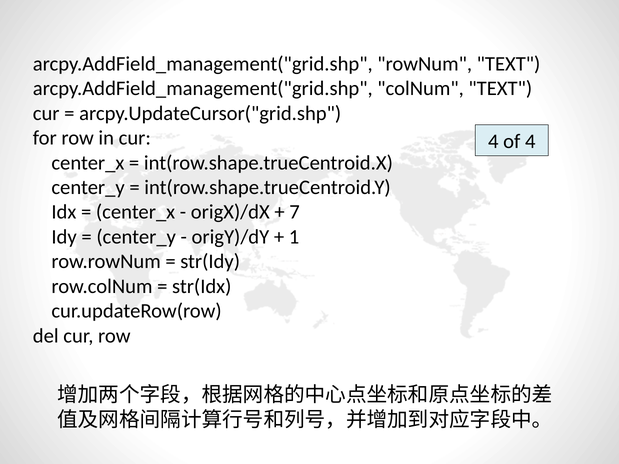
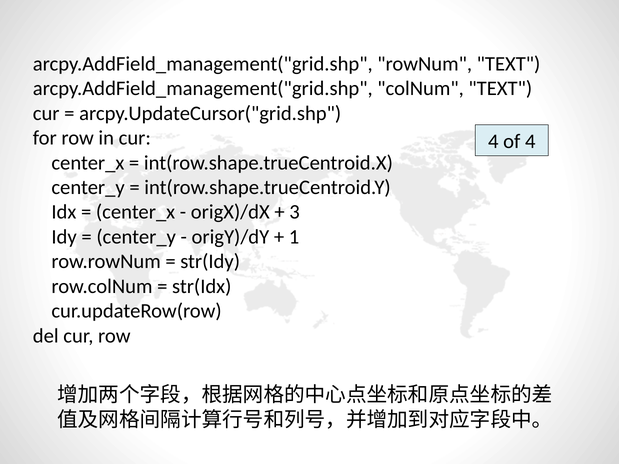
7: 7 -> 3 (295, 212)
